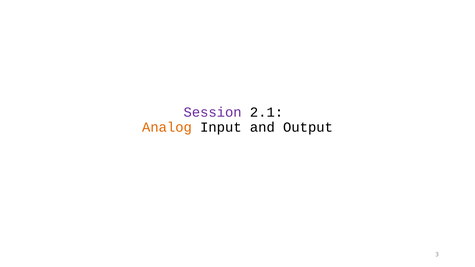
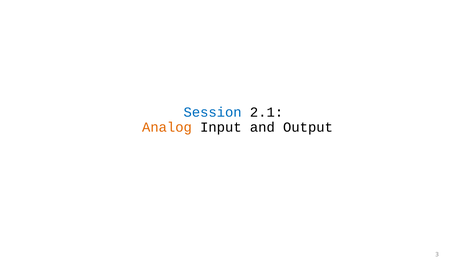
Session colour: purple -> blue (213, 112)
